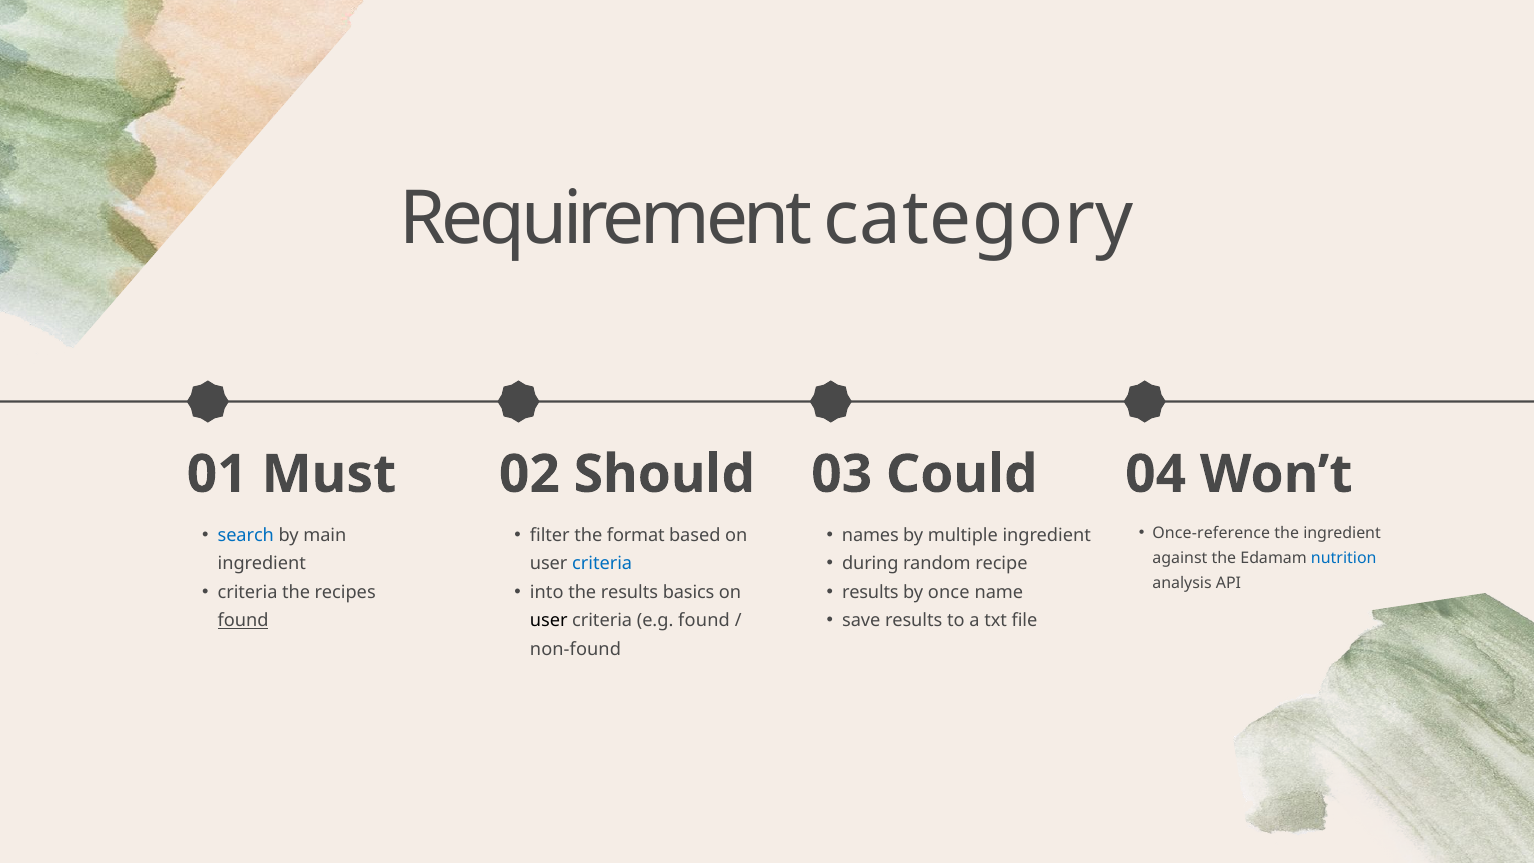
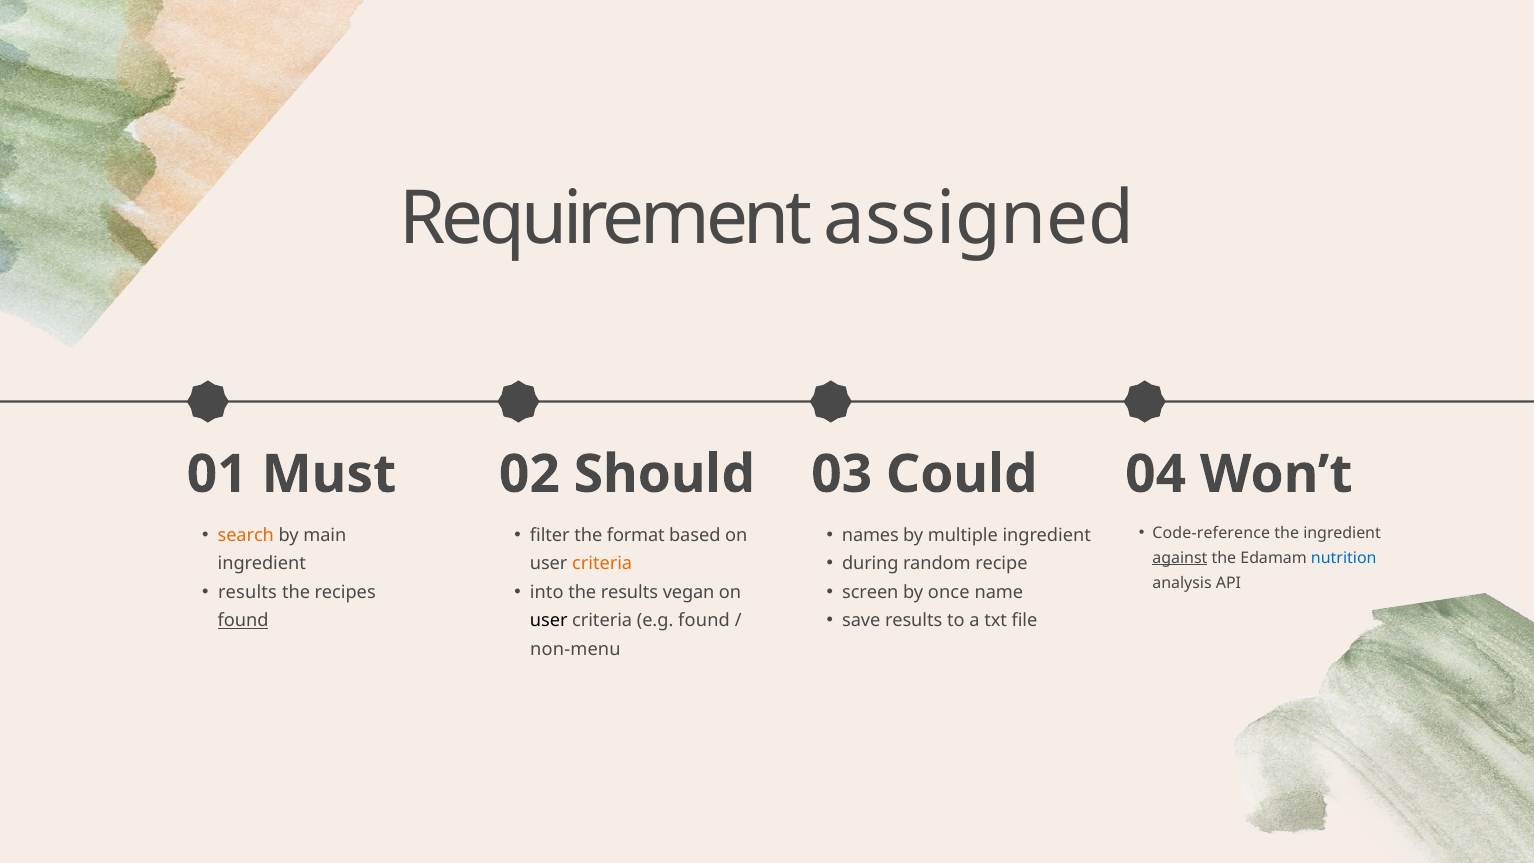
category: category -> assigned (979, 218)
Once-reference: Once-reference -> Code-reference (1211, 533)
search colour: blue -> orange (246, 535)
against underline: none -> present (1180, 558)
criteria colour: blue -> orange (602, 564)
criteria: criteria -> results (247, 592)
basics: basics -> vegan (689, 592)
results: results -> screen (870, 592)
non-found: non-found -> non-menu (575, 649)
